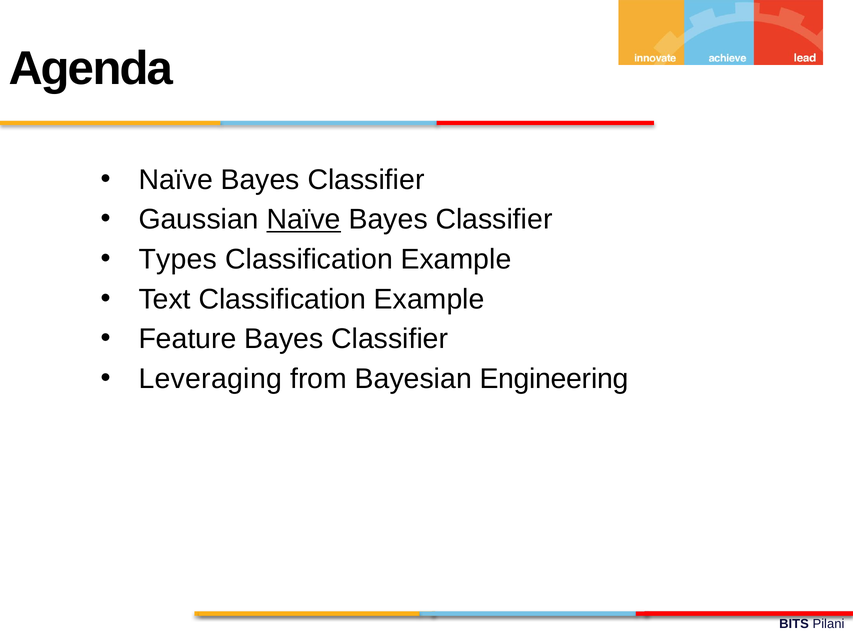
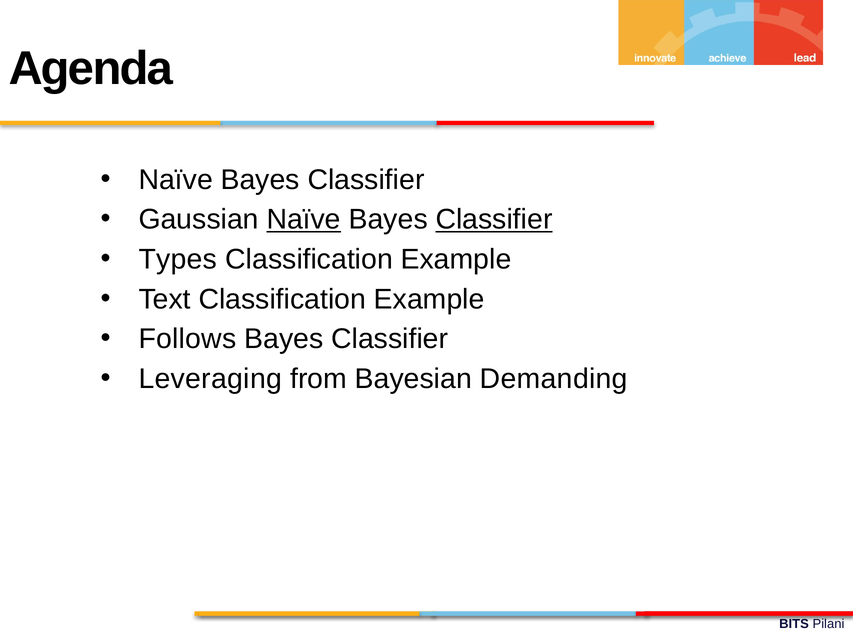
Classifier underline: none -> present (494, 220)
Feature: Feature -> Follows (187, 339)
Engineering: Engineering -> Demanding (554, 379)
